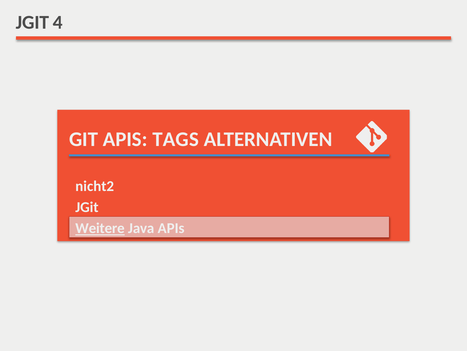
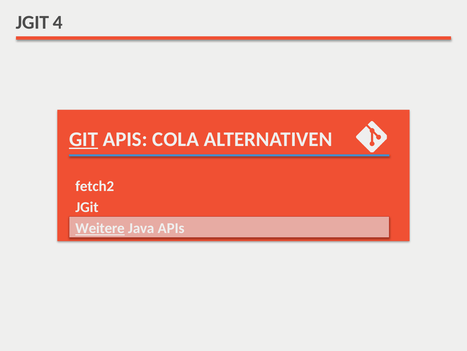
GIT underline: none -> present (84, 139)
TAGS: TAGS -> COLA (176, 139)
nicht2: nicht2 -> fetch2 (95, 186)
